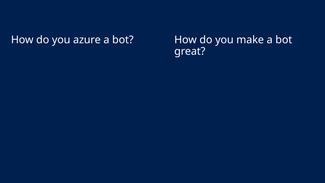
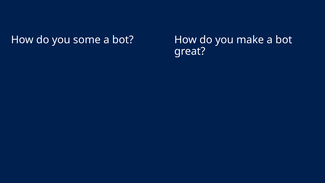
azure: azure -> some (87, 40)
